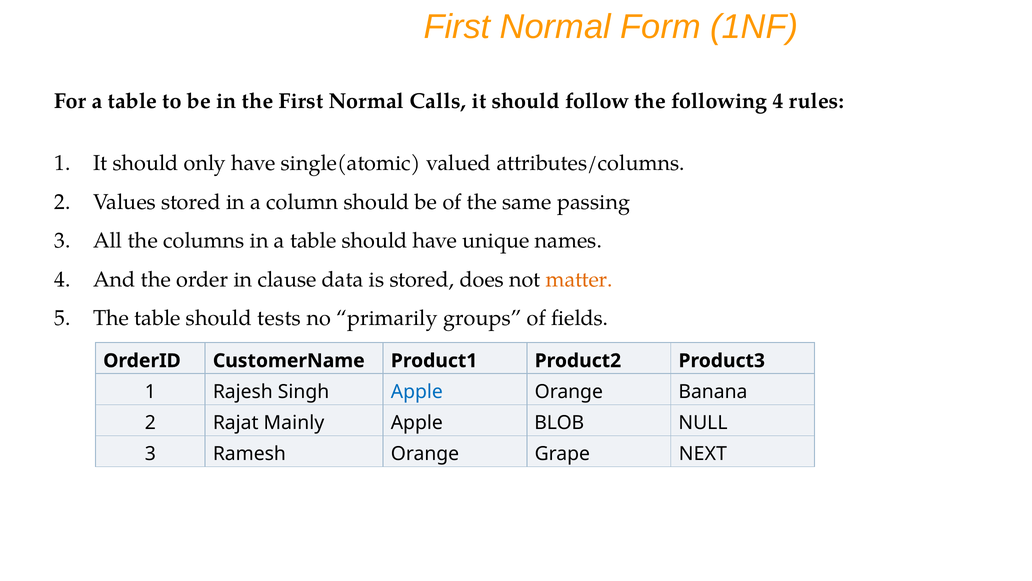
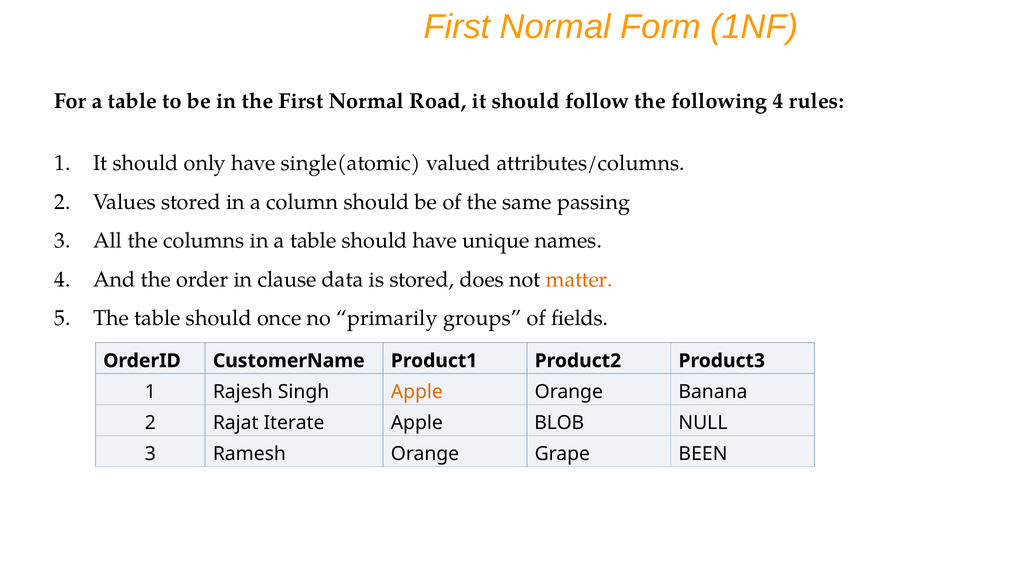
Calls: Calls -> Road (438, 101)
tests: tests -> once (279, 318)
Apple colour: blue -> orange (417, 391)
Mainly: Mainly -> Iterate (294, 422)
NEXT: NEXT -> BEEN (703, 453)
